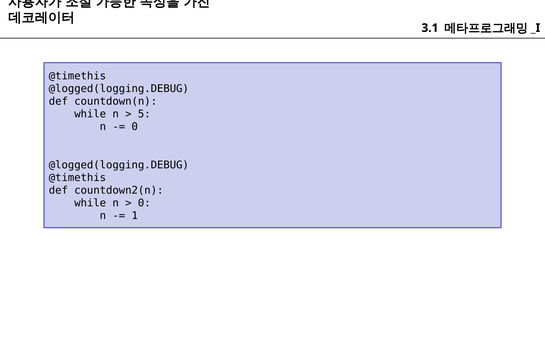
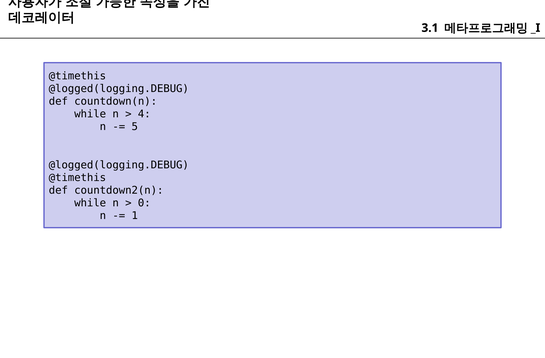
5: 5 -> 4 (144, 114)
0: 0 -> 5 (135, 127)
